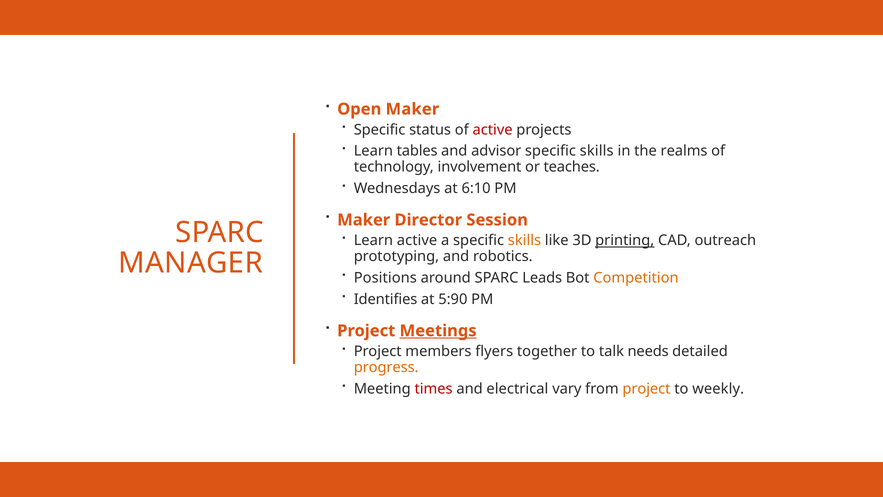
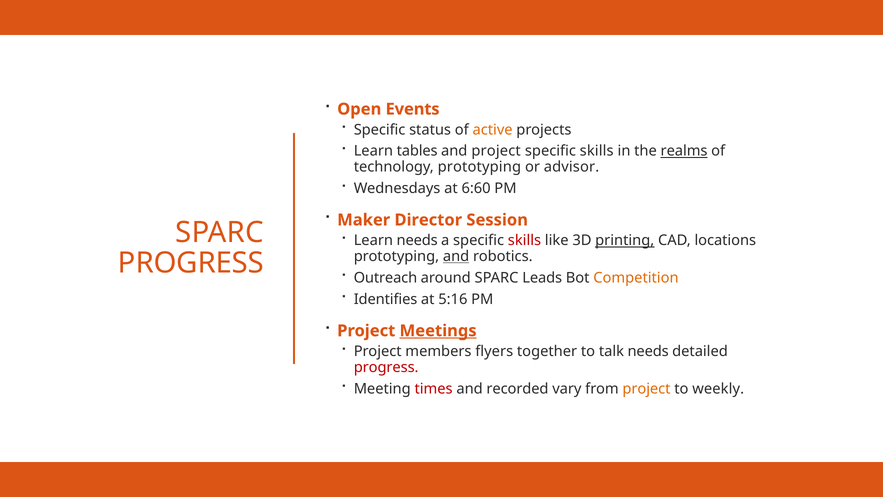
Open Maker: Maker -> Events (413, 109)
active colour: red -> orange (493, 130)
and advisor: advisor -> project (496, 151)
realms underline: none -> present (684, 151)
technology involvement: involvement -> prototyping (479, 167)
teaches: teaches -> advisor (572, 167)
6:10: 6:10 -> 6:60 (476, 188)
Learn active: active -> needs (417, 240)
skills colour: orange -> red (524, 240)
outreach: outreach -> locations (725, 240)
and underline: none -> present (456, 256)
MANAGER: MANAGER -> PROGRESS (191, 263)
Positions: Positions -> Outreach (385, 278)
5:90: 5:90 -> 5:16 (453, 299)
progress colour: orange -> red (386, 367)
electrical: electrical -> recorded (518, 388)
